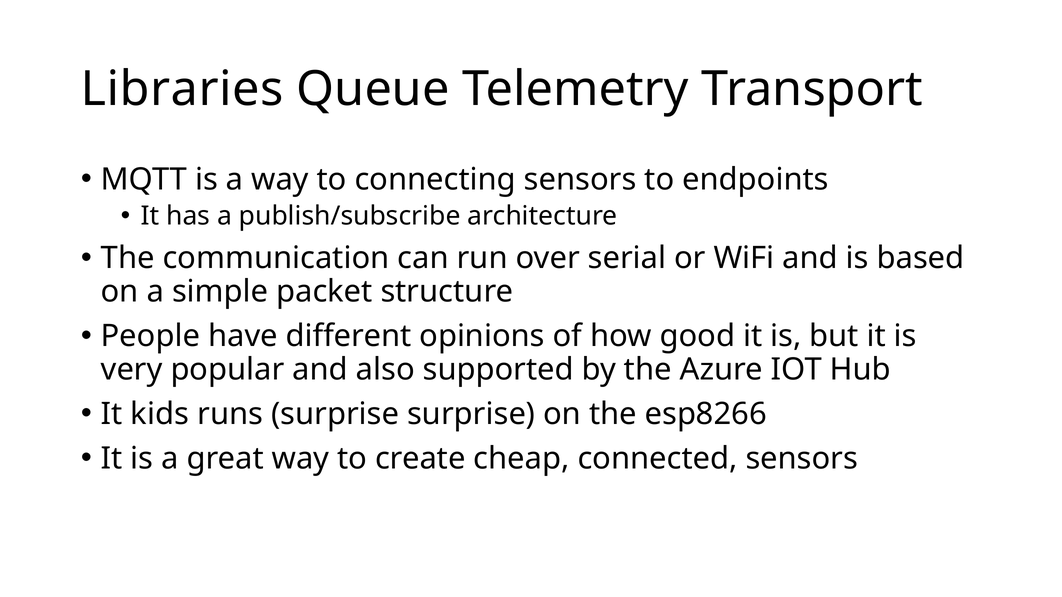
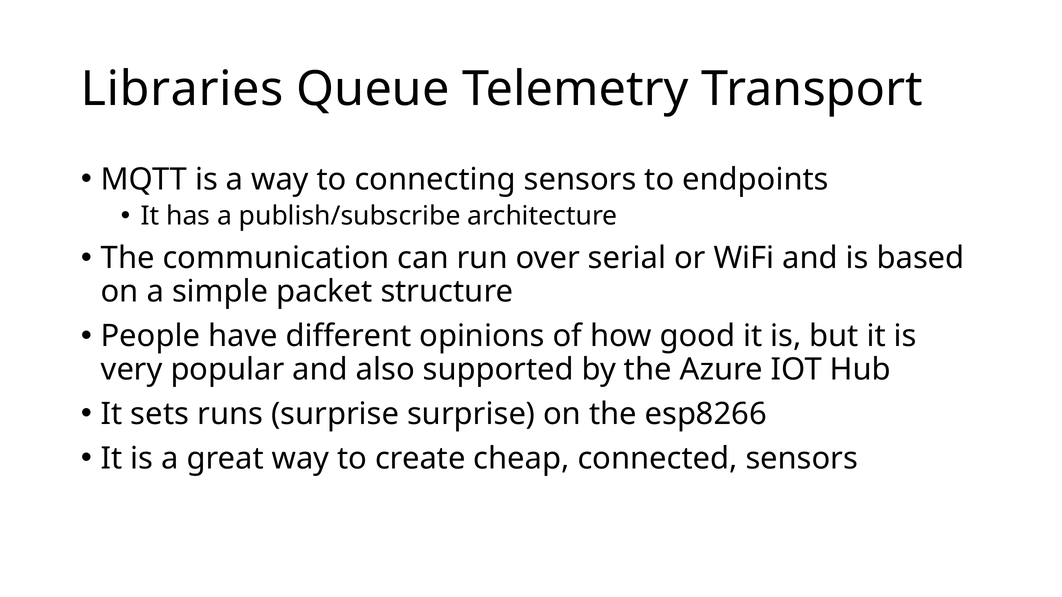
kids: kids -> sets (160, 414)
